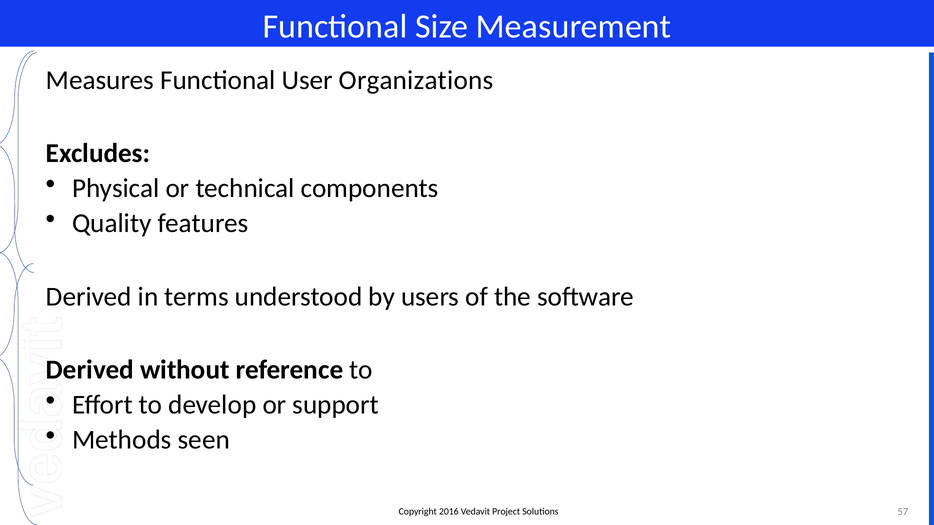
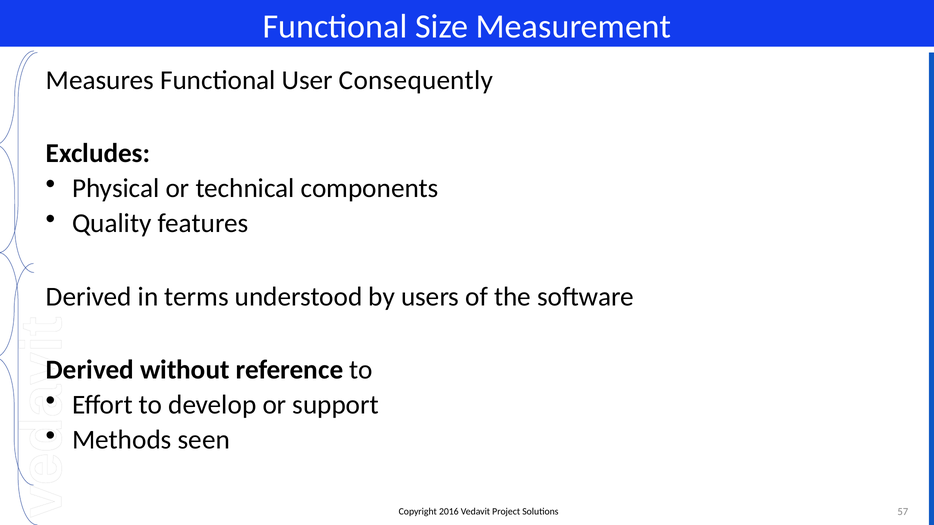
Organizations: Organizations -> Consequently (416, 80)
